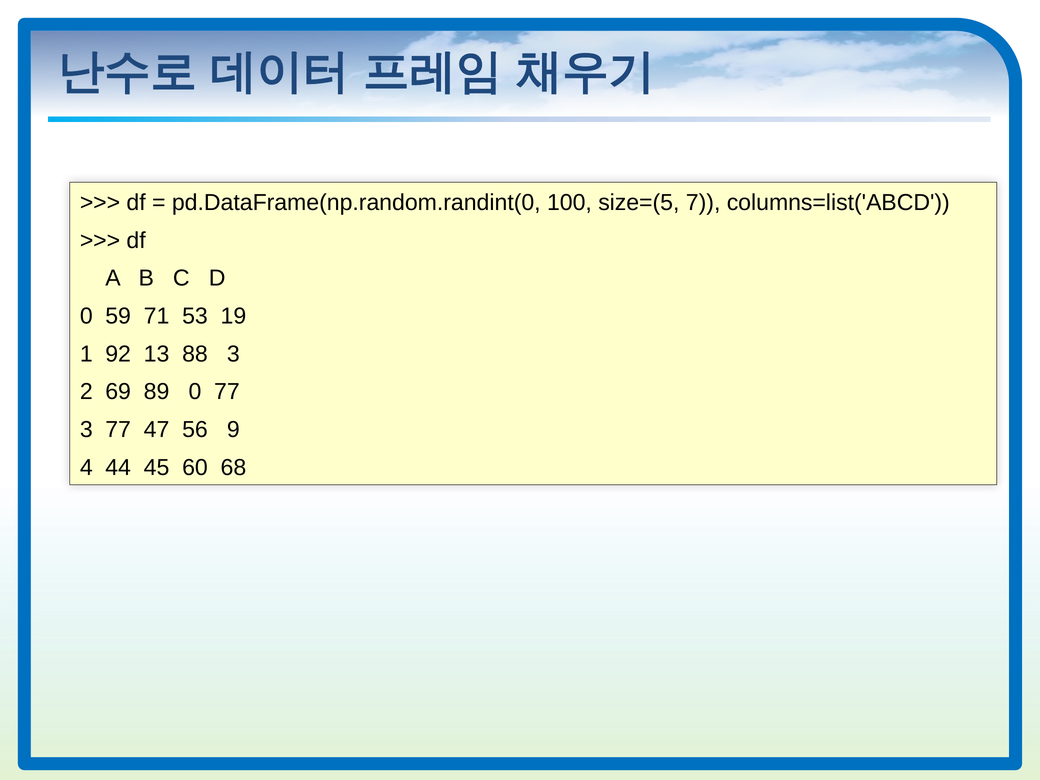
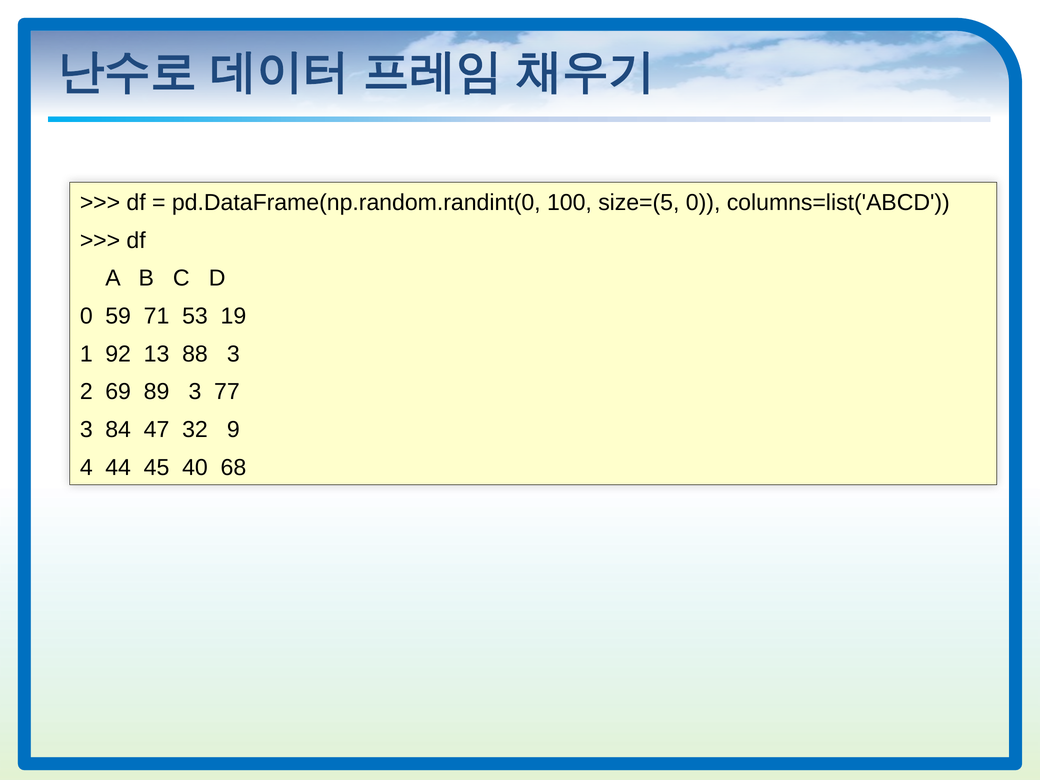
size=(5 7: 7 -> 0 (703, 203)
89 0: 0 -> 3 (195, 392)
3 77: 77 -> 84 (118, 430)
56: 56 -> 32 (195, 430)
60: 60 -> 40 (195, 467)
